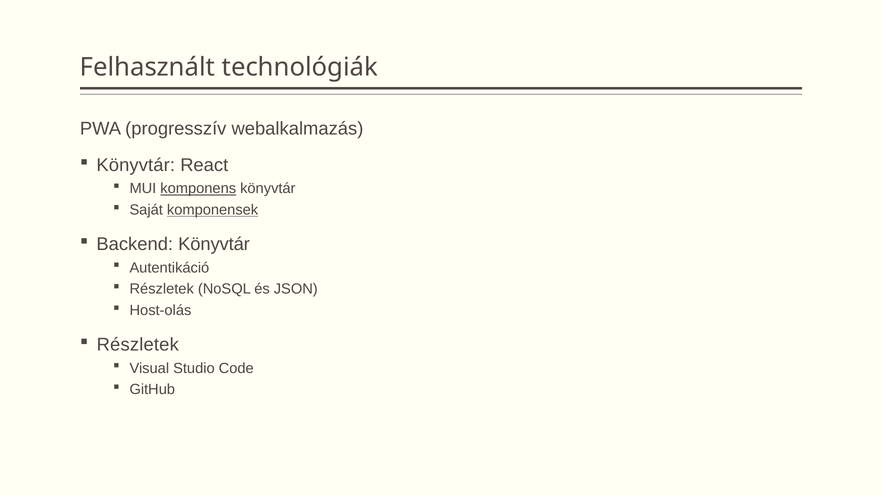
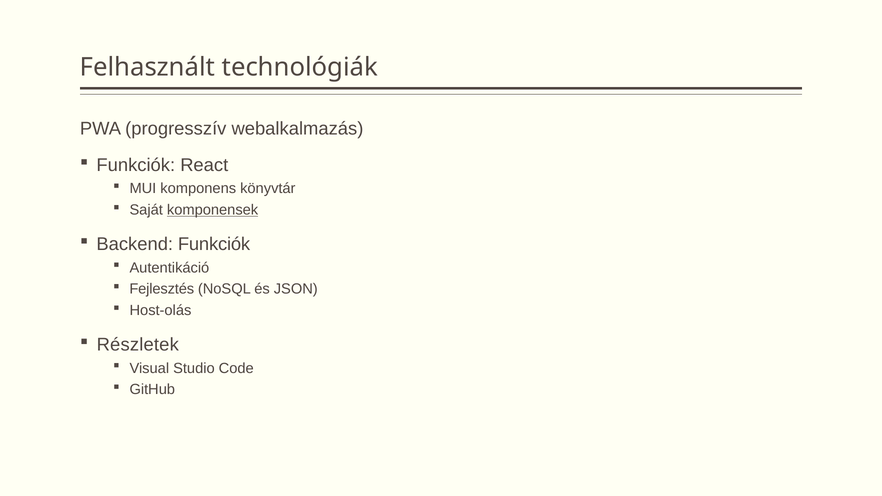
Könyvtár: Könyvtár -> Funkciók (136, 165)
komponens underline: present -> none (198, 189)
Backend Könyvtár: Könyvtár -> Funkciók (214, 244)
Részletek: Részletek -> Fejlesztés (162, 289)
